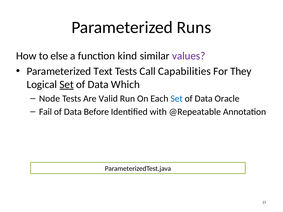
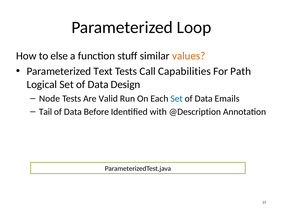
Runs: Runs -> Loop (194, 27)
kind: kind -> stuff (128, 56)
values colour: purple -> orange (189, 56)
They: They -> Path (241, 71)
Set underline: present -> none (67, 85)
Which: Which -> Design (126, 85)
Oracle: Oracle -> Emails (227, 99)
Fail: Fail -> Tail (45, 112)
@Repeatable: @Repeatable -> @Description (195, 112)
